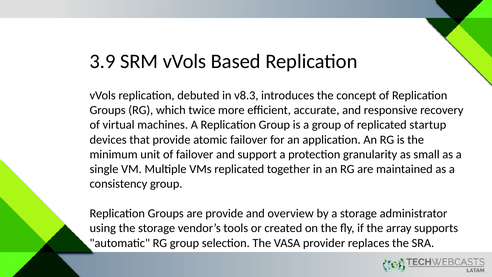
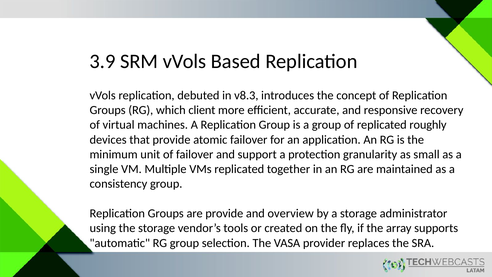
twice: twice -> client (202, 110)
startup: startup -> roughly (428, 125)
